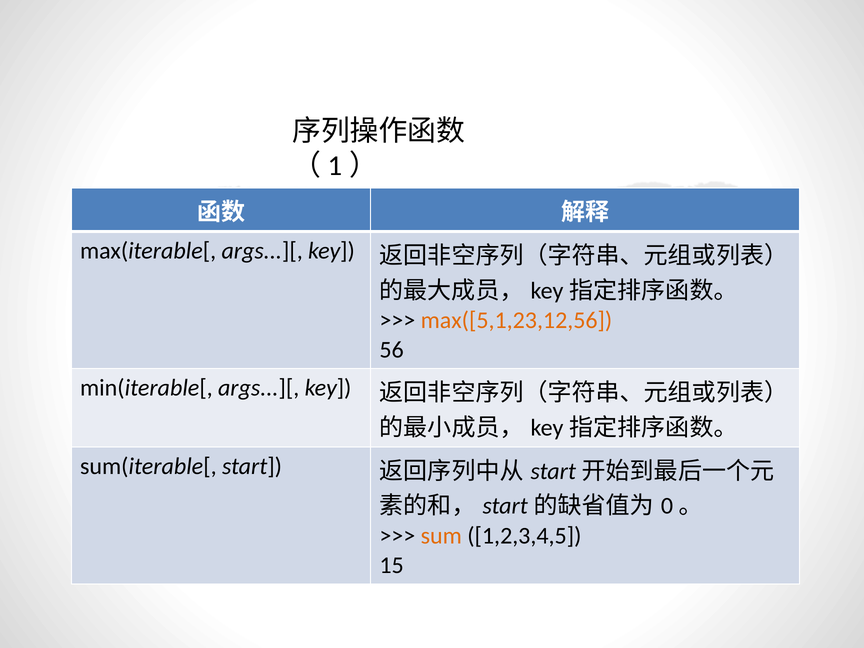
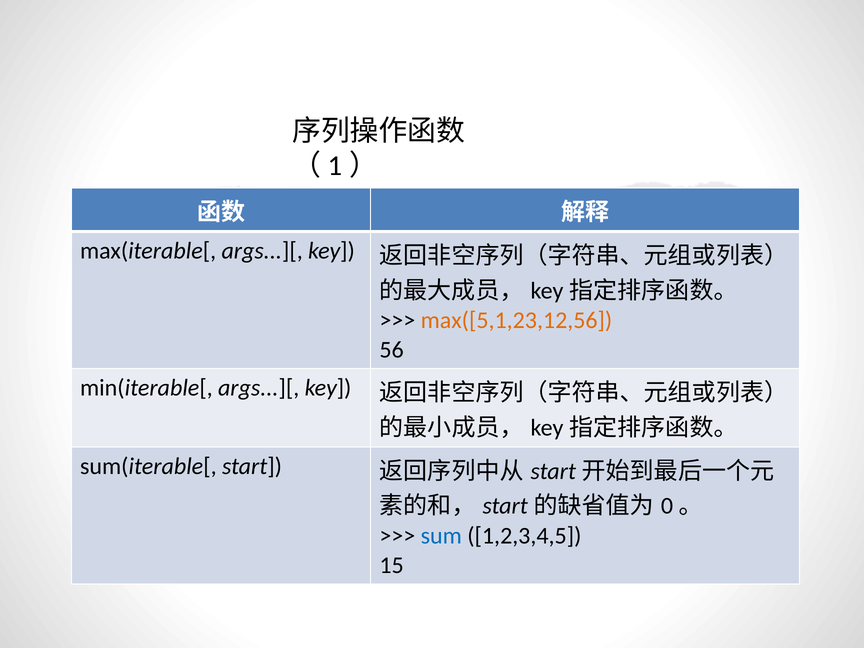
sum colour: orange -> blue (441, 536)
